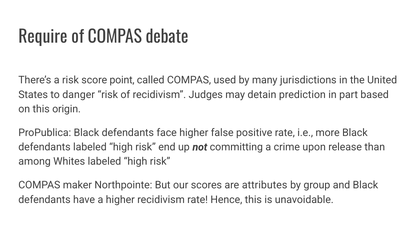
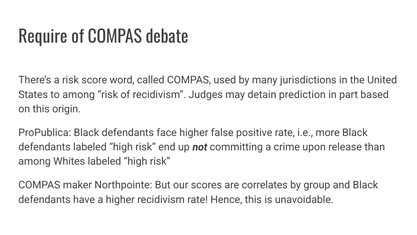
point: point -> word (122, 80)
to danger: danger -> among (79, 94)
attributes: attributes -> correlates (265, 185)
